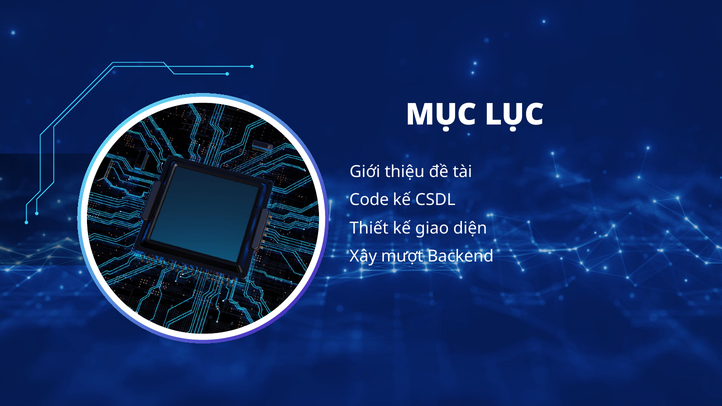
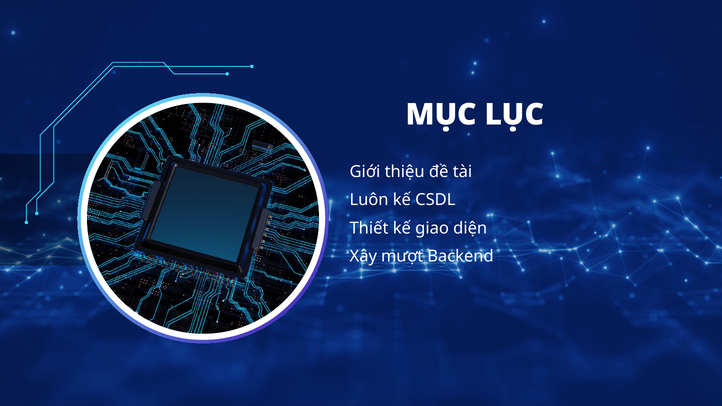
Code: Code -> Luôn (369, 200)
